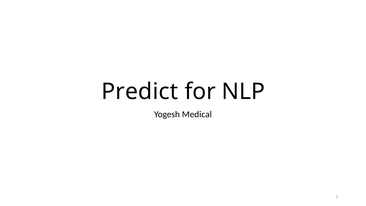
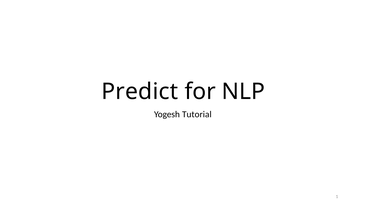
Medical: Medical -> Tutorial (197, 114)
